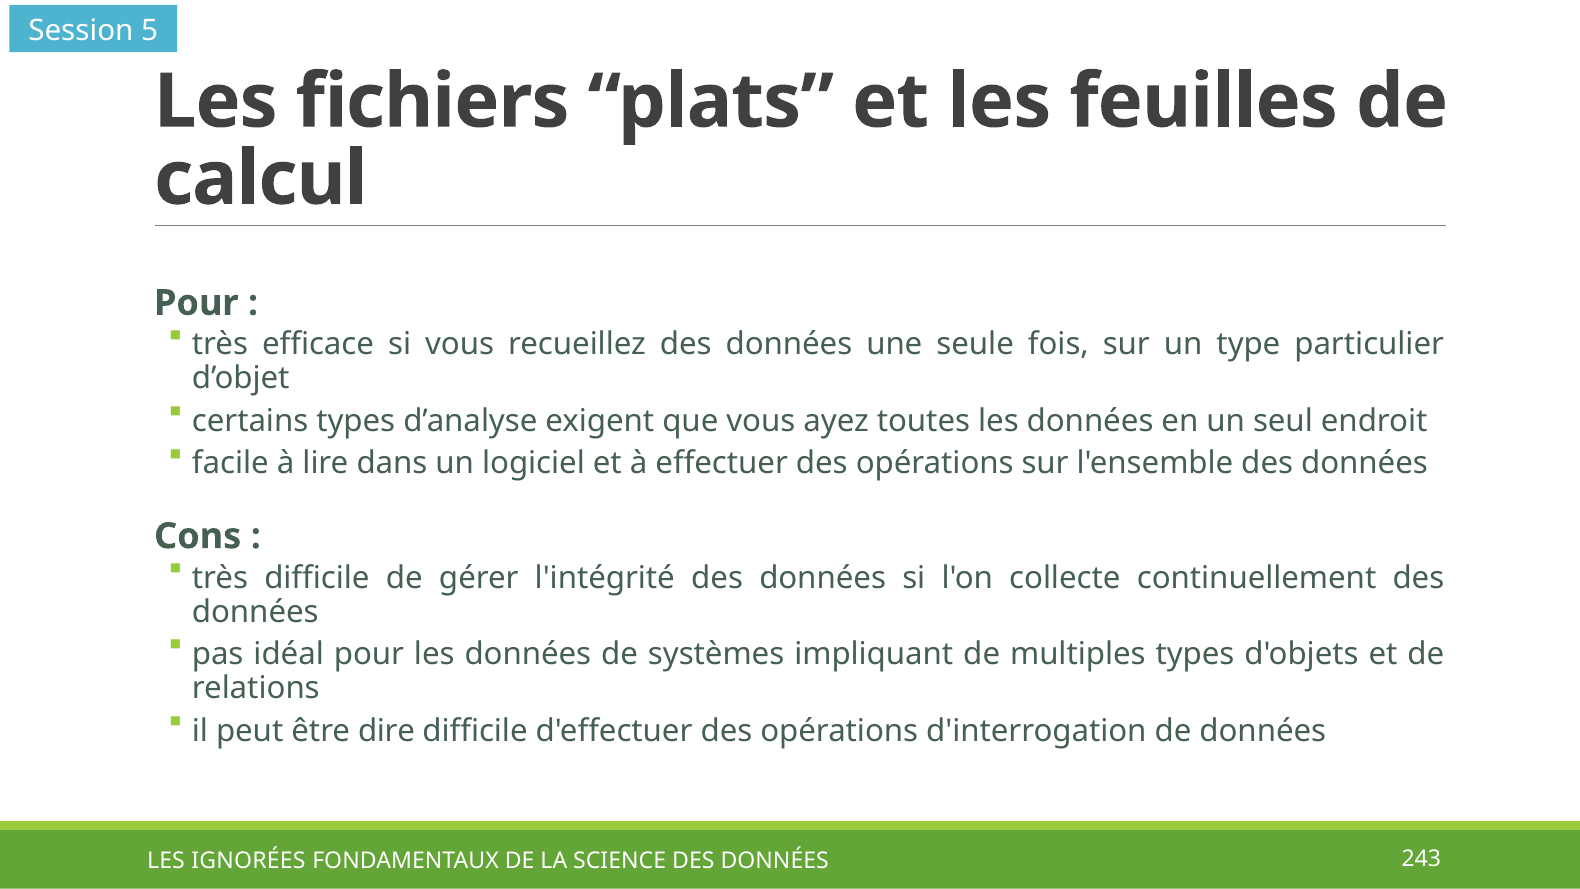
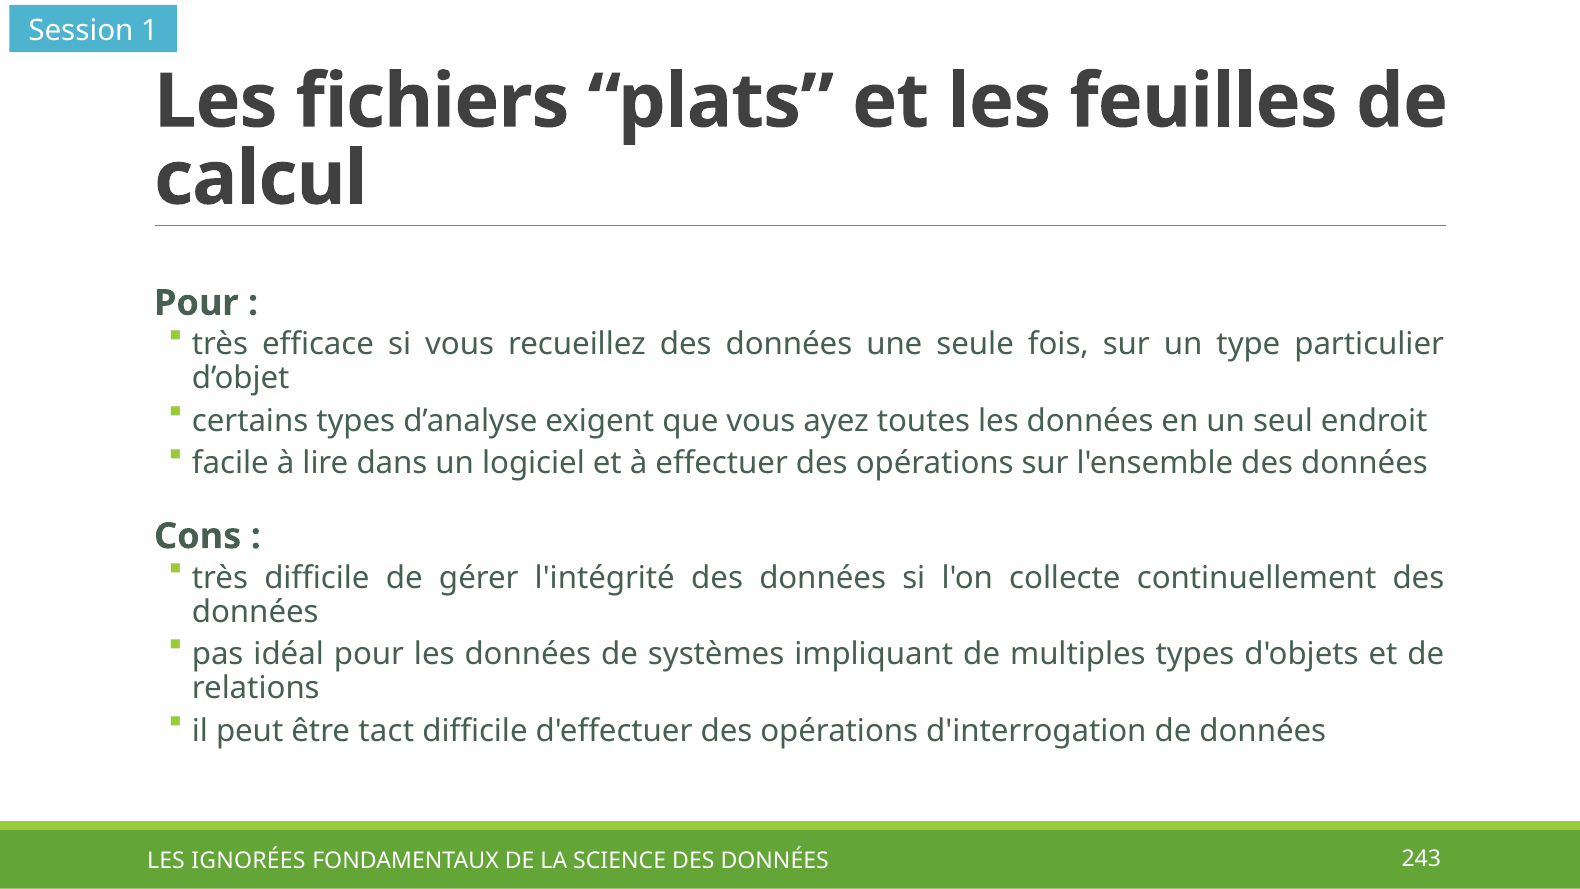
5: 5 -> 1 (150, 31)
dire: dire -> tact (386, 731)
